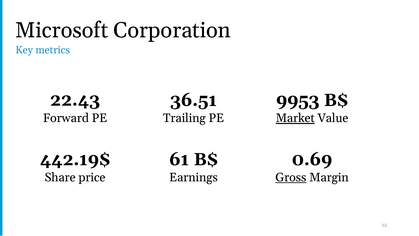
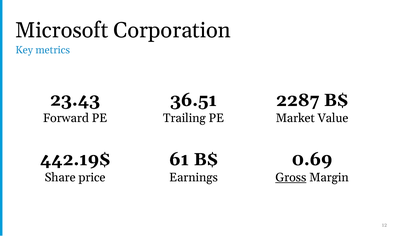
22.43: 22.43 -> 23.43 (75, 100)
9953: 9953 -> 2287 (298, 100)
Market underline: present -> none (295, 118)
